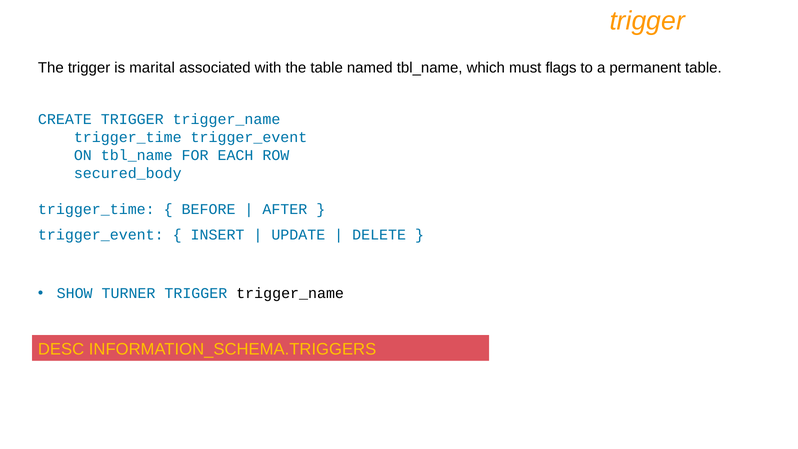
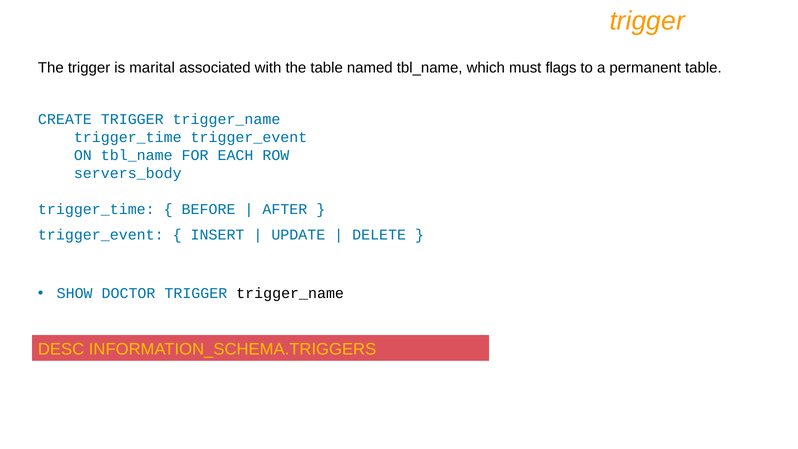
secured_body: secured_body -> servers_body (128, 173)
TURNER: TURNER -> DOCTOR (129, 293)
